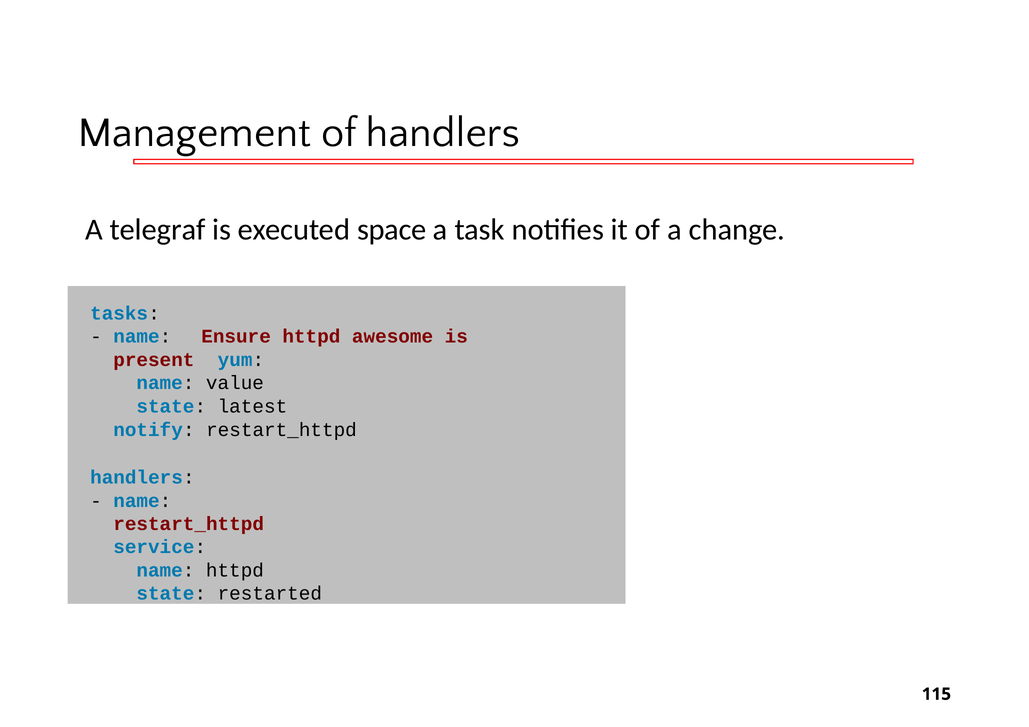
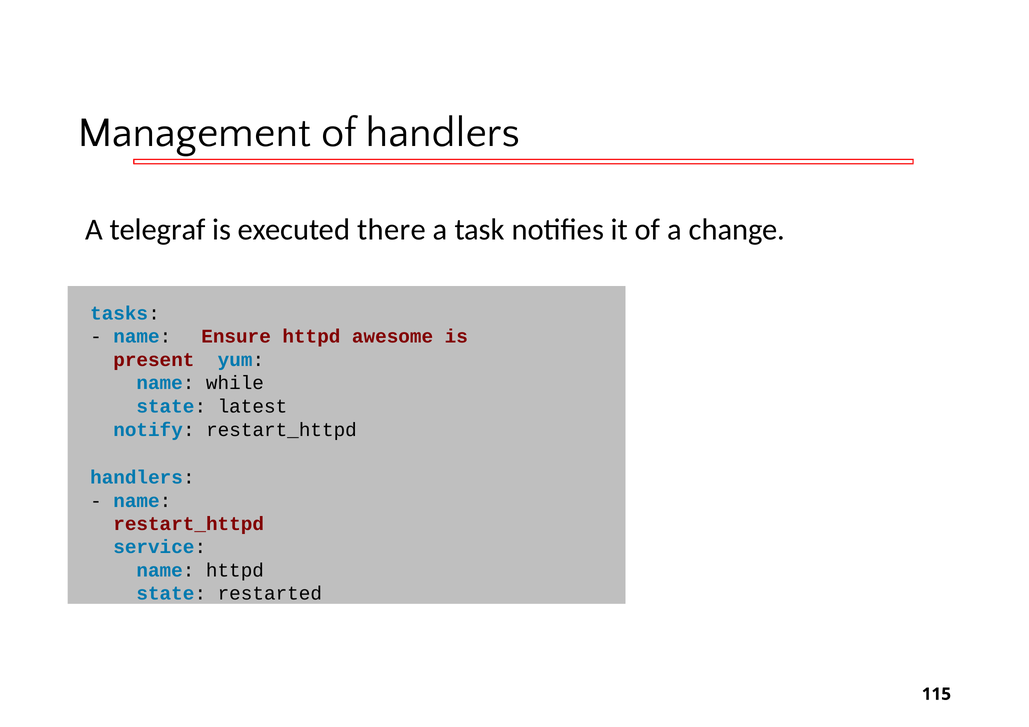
space: space -> there (391, 230)
value: value -> while (235, 383)
